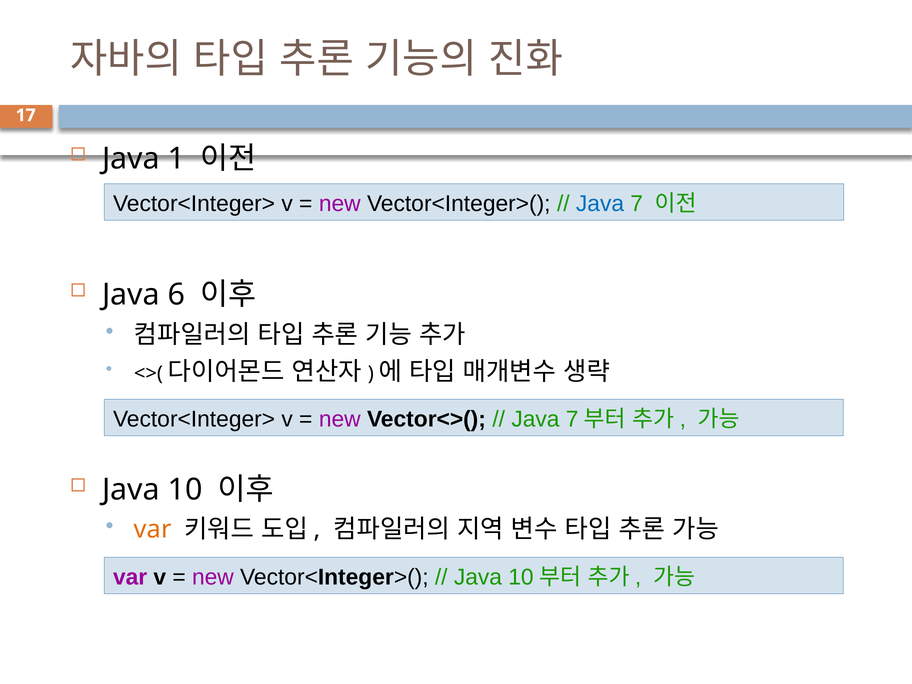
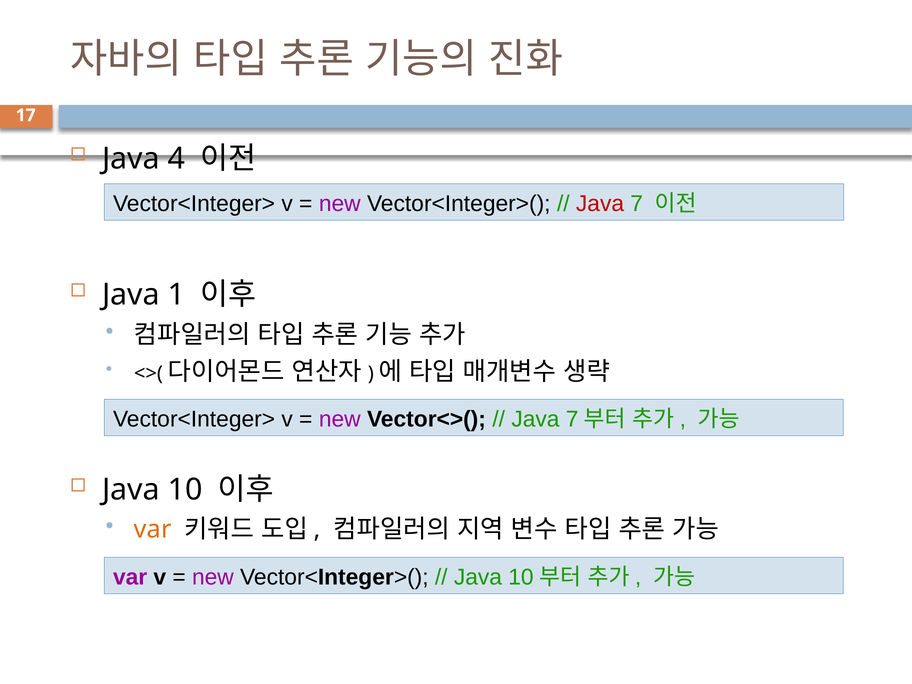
1: 1 -> 4 (176, 159)
Java colour: blue -> red (600, 204)
6: 6 -> 1 (176, 295)
